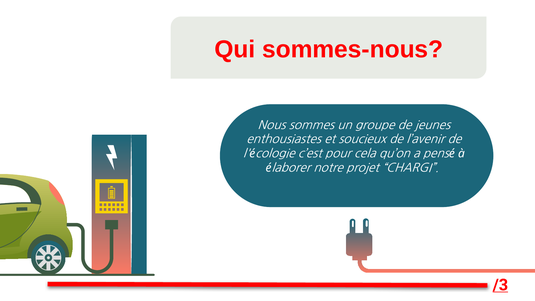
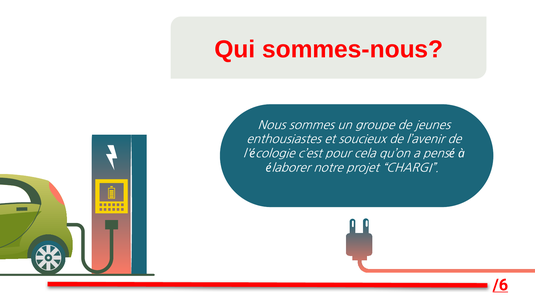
/3: /3 -> /6 (500, 285)
